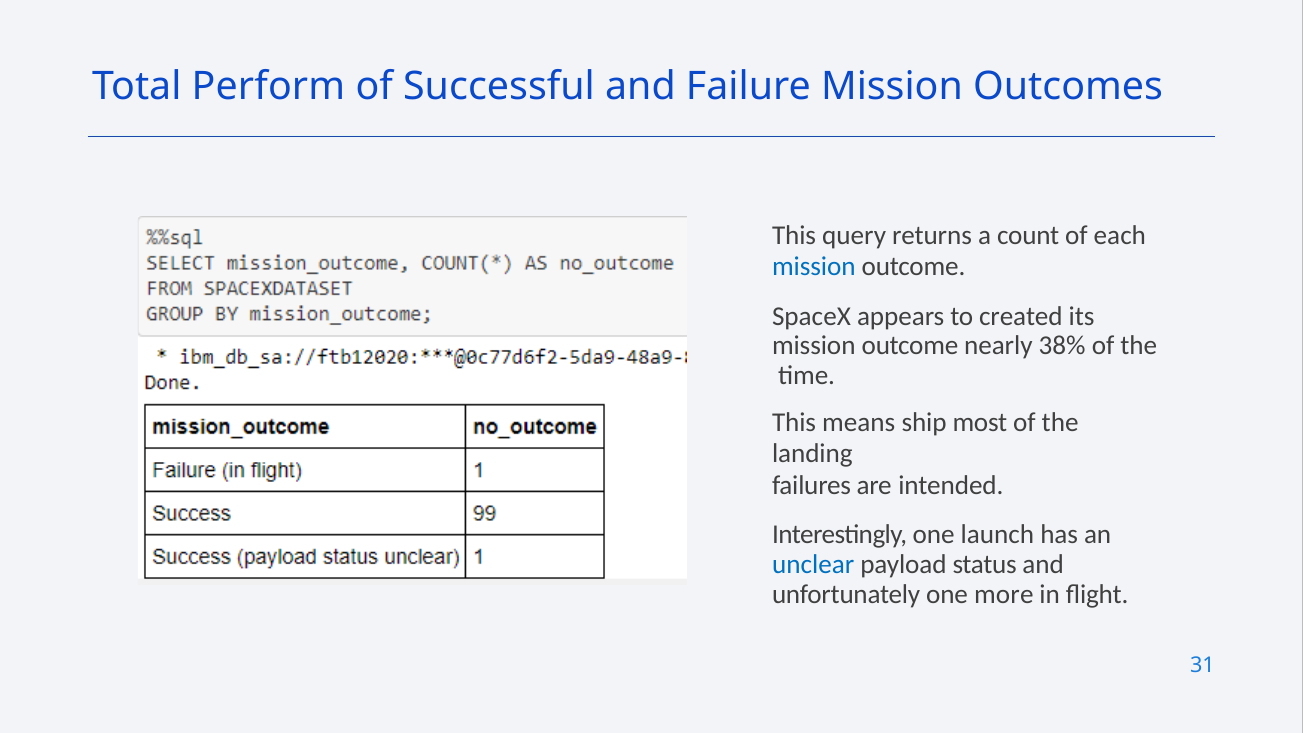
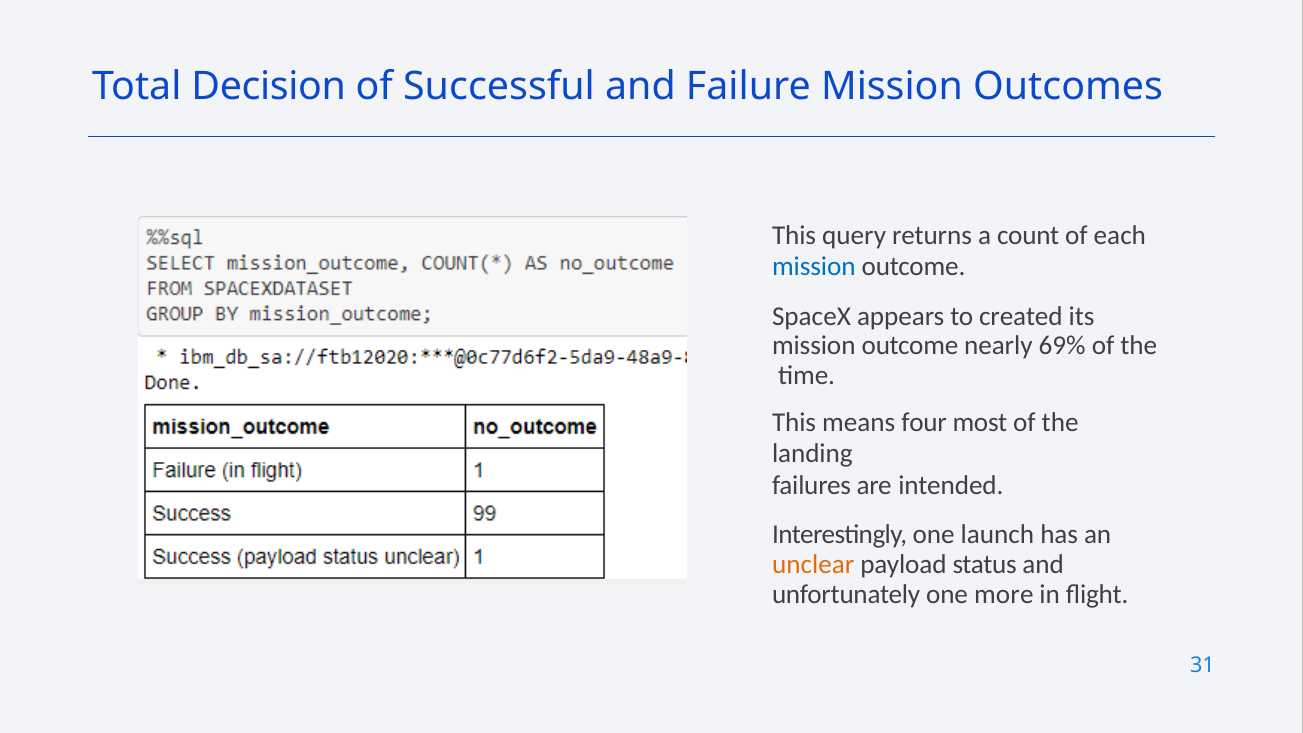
Perform: Perform -> Decision (269, 87)
38%: 38% -> 69% (1062, 346)
ship: ship -> four (924, 423)
unclear colour: blue -> orange (813, 564)
